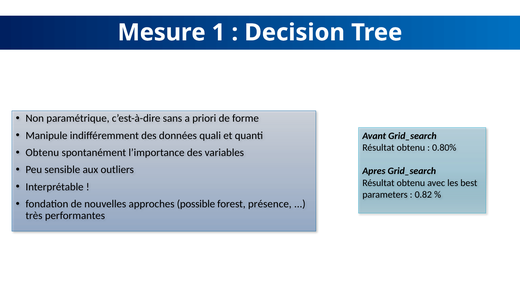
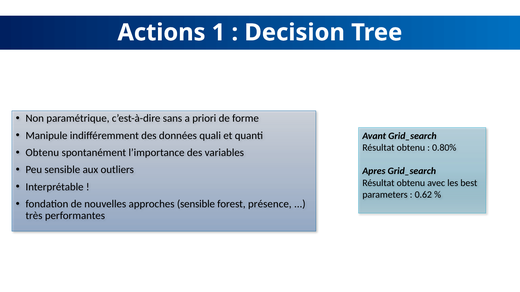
Mesure: Mesure -> Actions (161, 33)
0.82: 0.82 -> 0.62 (423, 195)
approches possible: possible -> sensible (196, 204)
